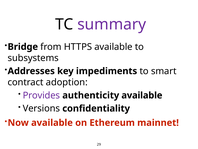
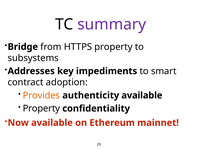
HTTPS available: available -> property (113, 47)
Provides colour: purple -> orange (41, 95)
Versions: Versions -> Property (41, 108)
